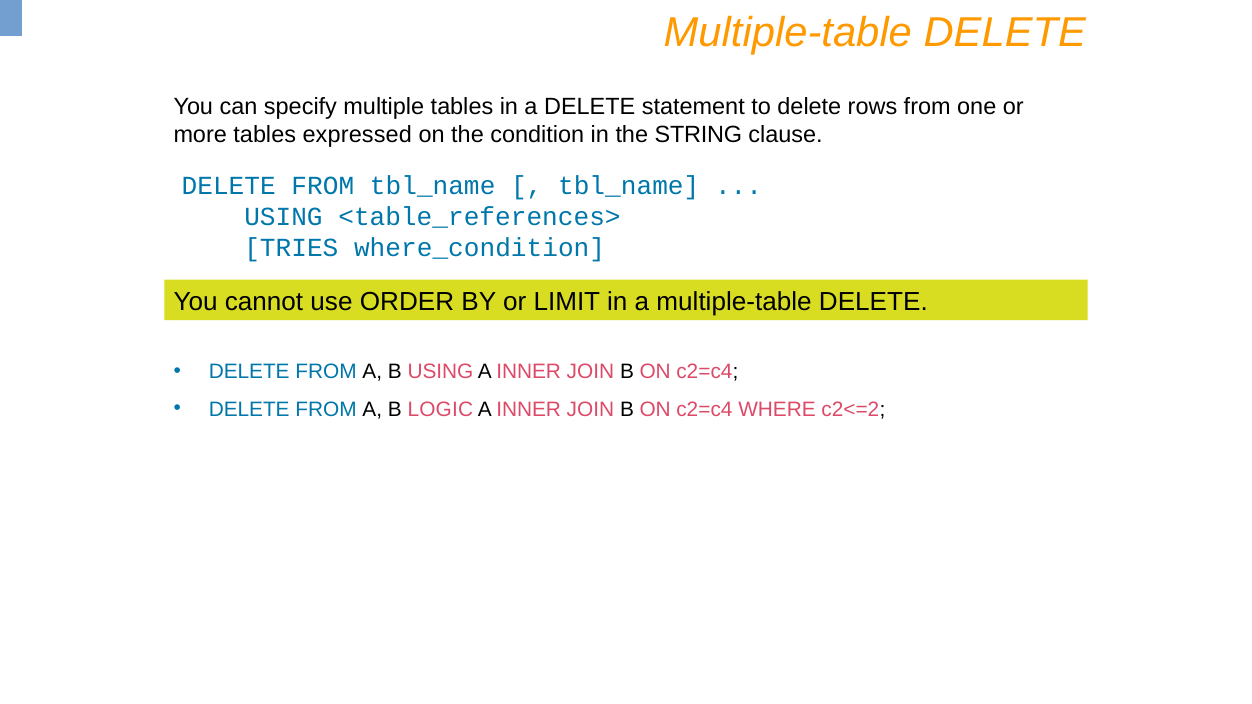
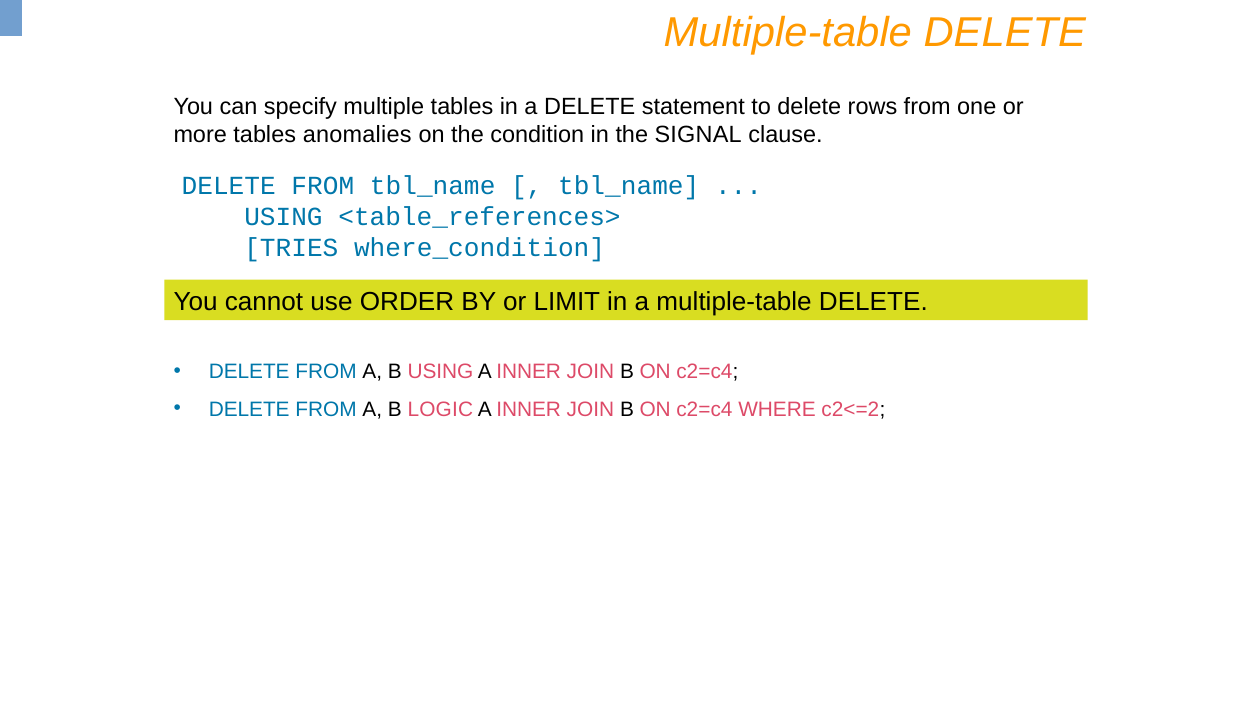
expressed: expressed -> anomalies (357, 135)
STRING: STRING -> SIGNAL (698, 135)
